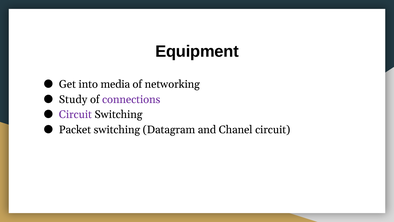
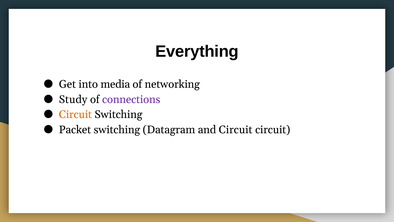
Equipment: Equipment -> Everything (197, 51)
Circuit colour: purple -> orange (75, 114)
and Chanel: Chanel -> Circuit (236, 129)
